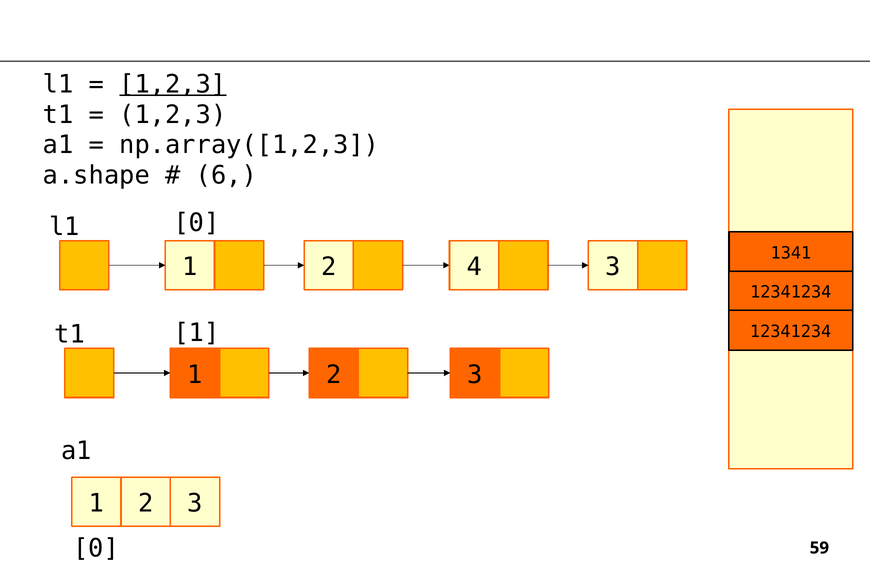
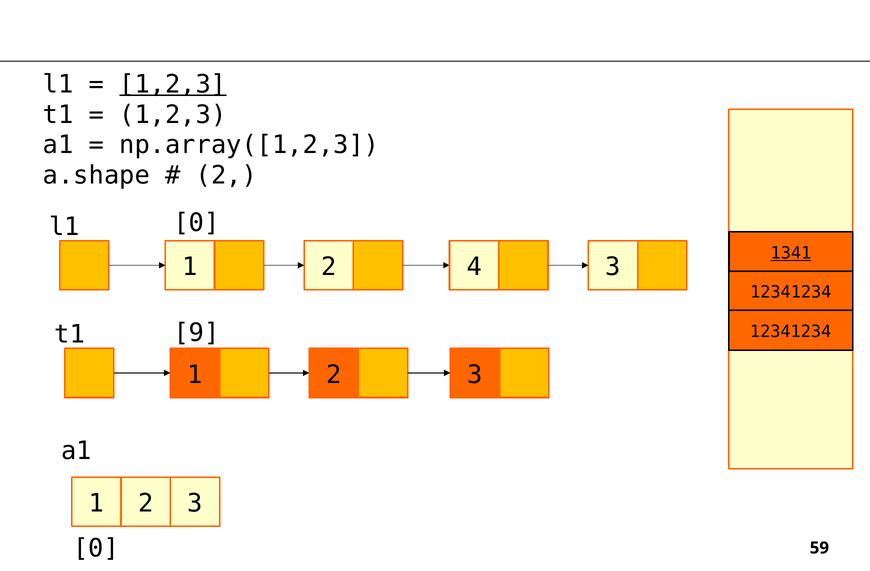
6: 6 -> 2 (226, 176)
1341 underline: none -> present (791, 253)
1: 1 -> 9 (197, 333)
